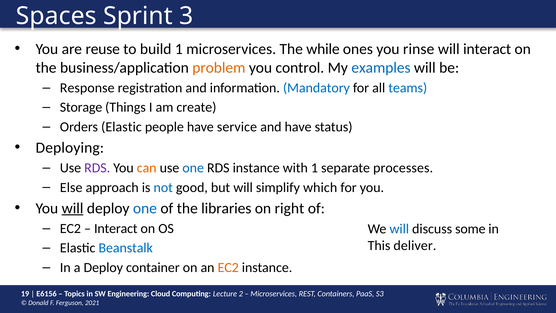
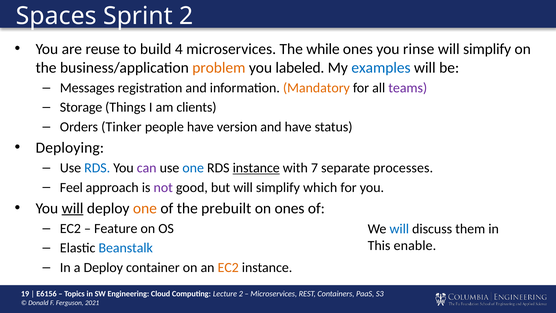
Sprint 3: 3 -> 2 (186, 16)
build 1: 1 -> 4 (179, 49)
interact: interact -> simplify (487, 49)
control: control -> labeled (300, 68)
Response: Response -> Messages (87, 88)
Mandatory colour: blue -> orange (316, 88)
teams colour: blue -> purple (408, 88)
create: create -> clients (196, 107)
Orders Elastic: Elastic -> Tinker (121, 127)
service: service -> version (237, 127)
RDS colour: purple -> blue (97, 168)
can colour: orange -> purple (147, 168)
instance underline: none -> present (256, 168)
with 1: 1 -> 7 (315, 168)
Else: Else -> Feel (71, 187)
not colour: blue -> purple (163, 187)
one colour: blue -> orange (145, 208)
libraries: libraries -> prebuilt (226, 208)
on right: right -> ones (290, 208)
Interact: Interact -> Feature (116, 228)
some: some -> them (470, 229)
deliver: deliver -> enable (415, 245)
